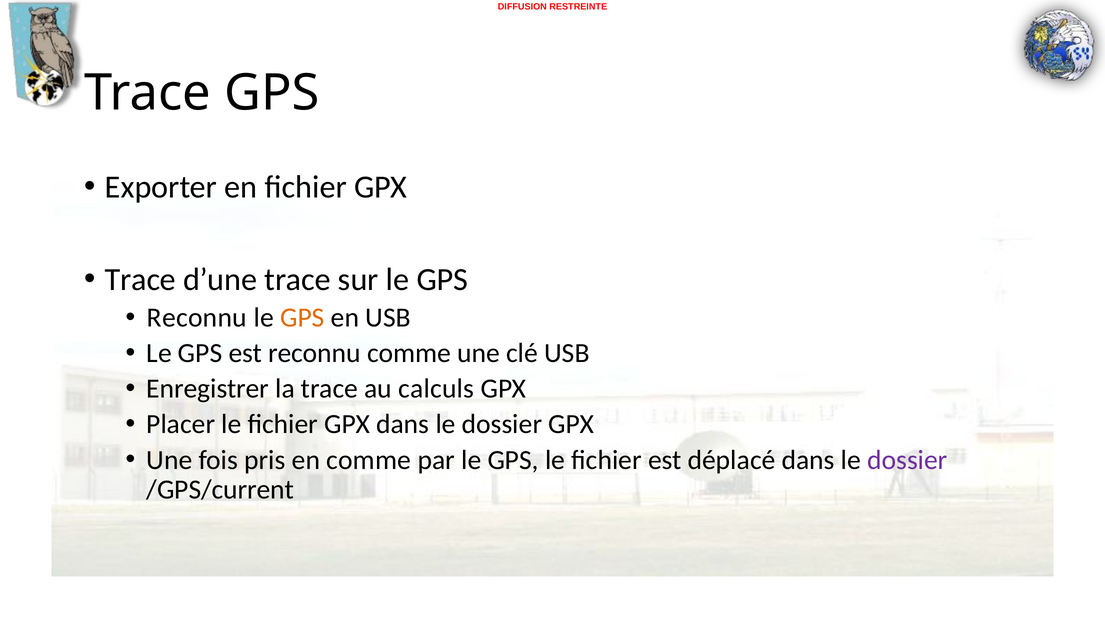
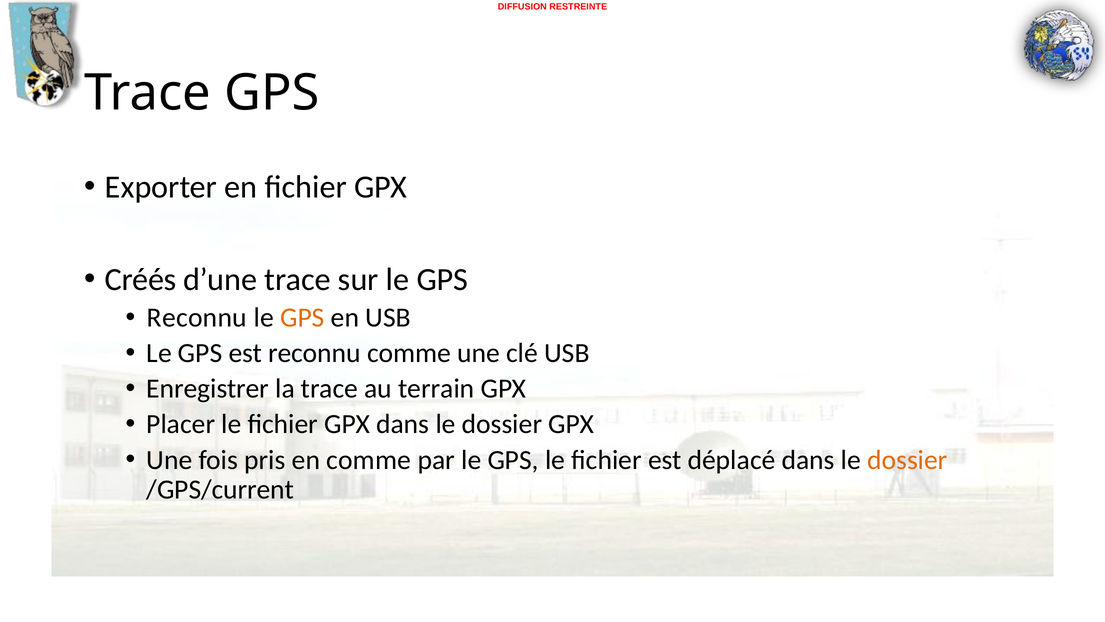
Trace: Trace -> Créés (141, 279)
calculs: calculs -> terrain (436, 388)
dossier colour: purple -> orange (907, 460)
